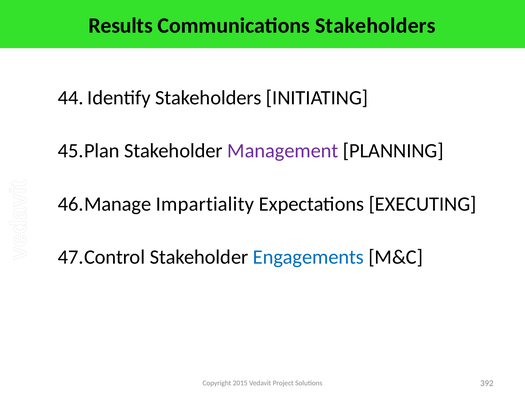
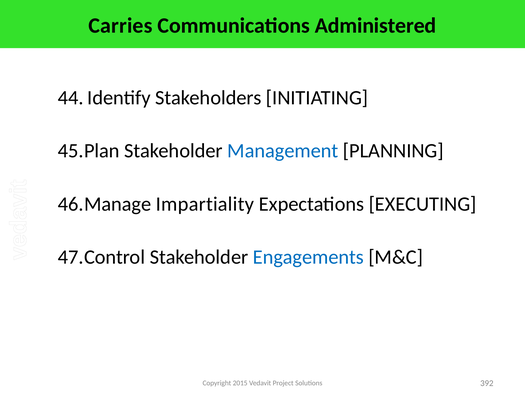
Results: Results -> Carries (120, 26)
Communications Stakeholders: Stakeholders -> Administered (376, 26)
Management colour: purple -> blue (283, 151)
